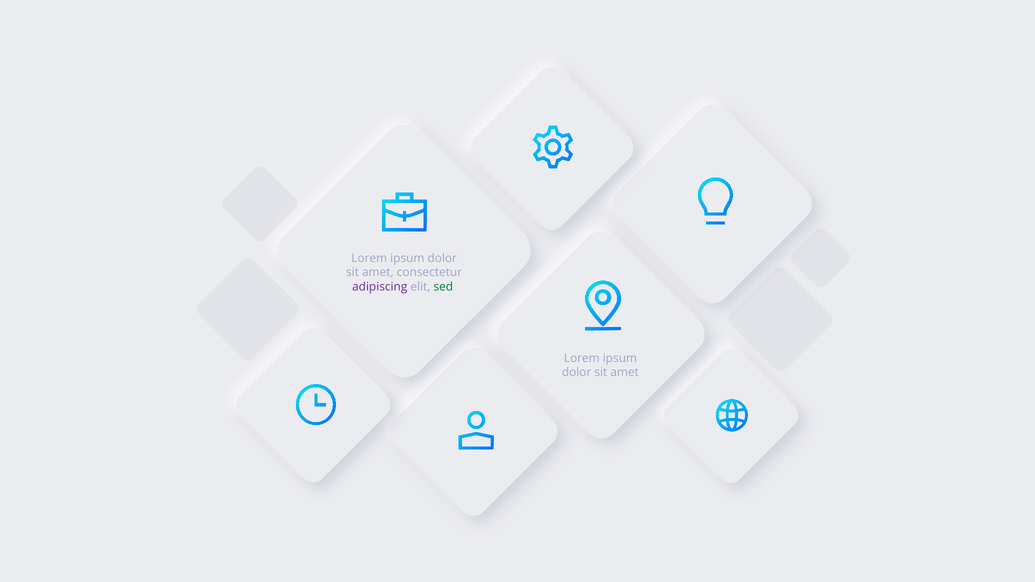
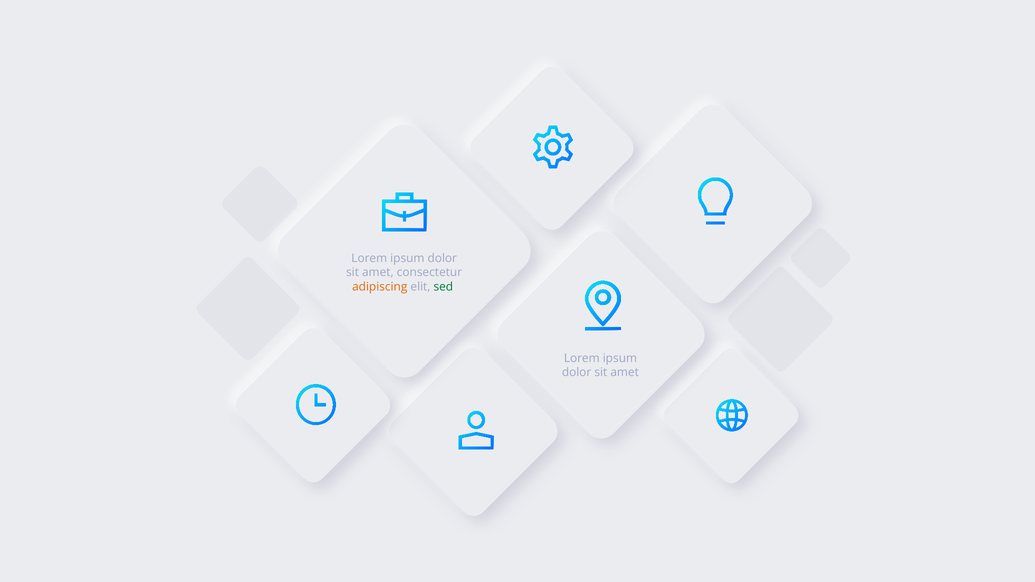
adipiscing colour: purple -> orange (380, 287)
